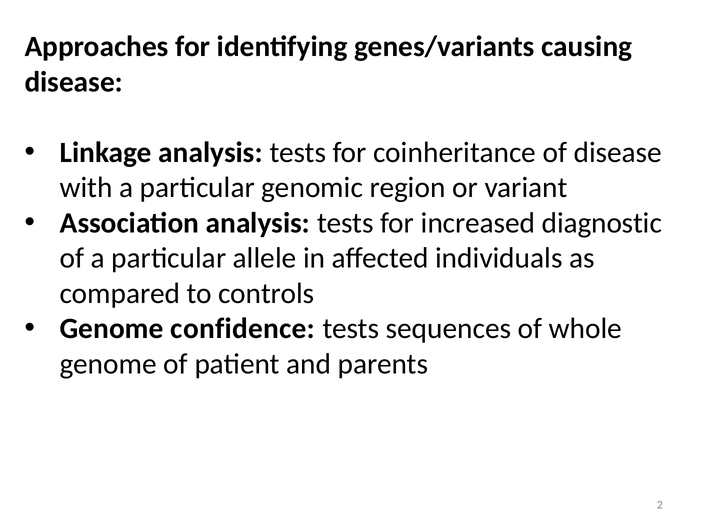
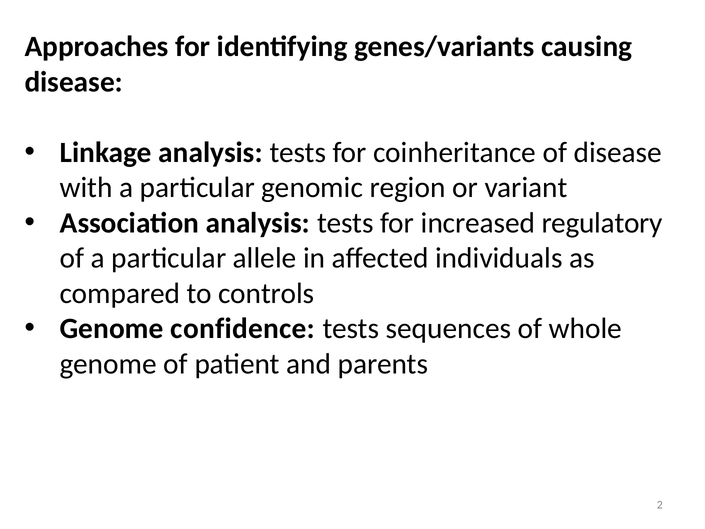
diagnostic: diagnostic -> regulatory (602, 223)
